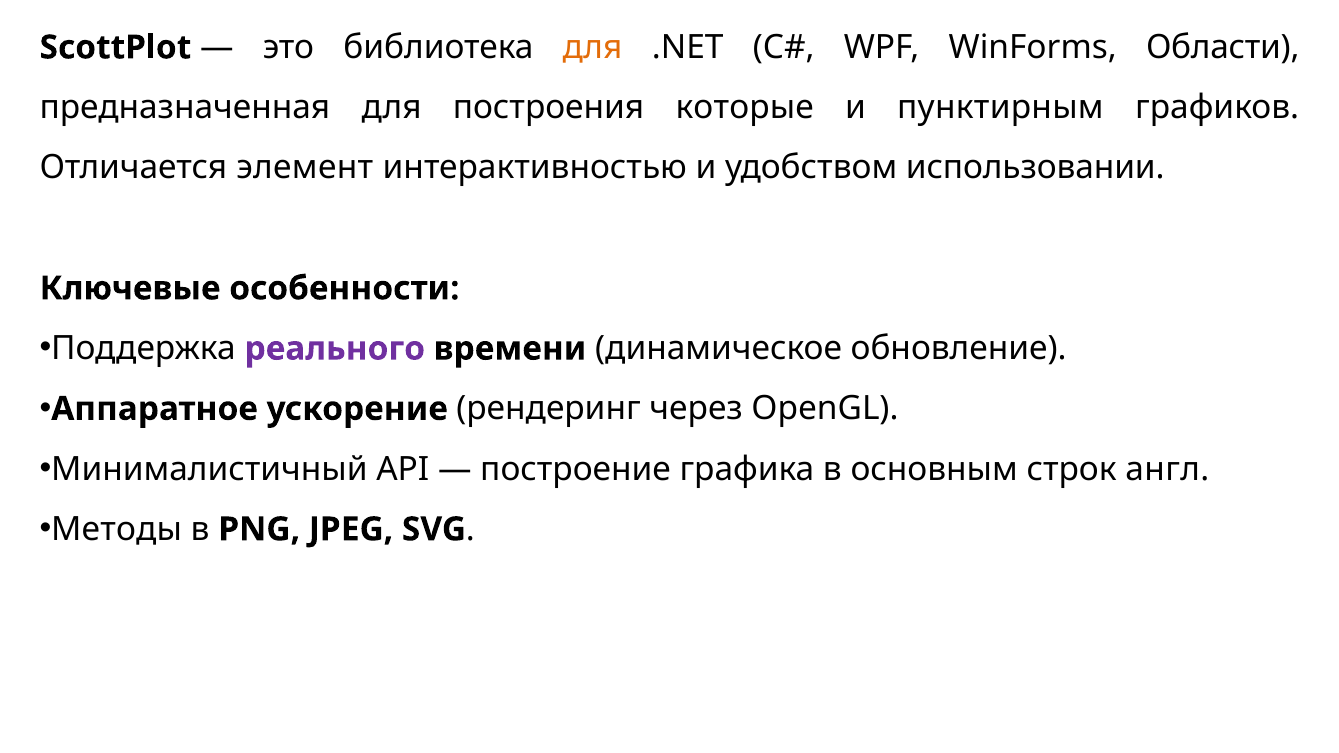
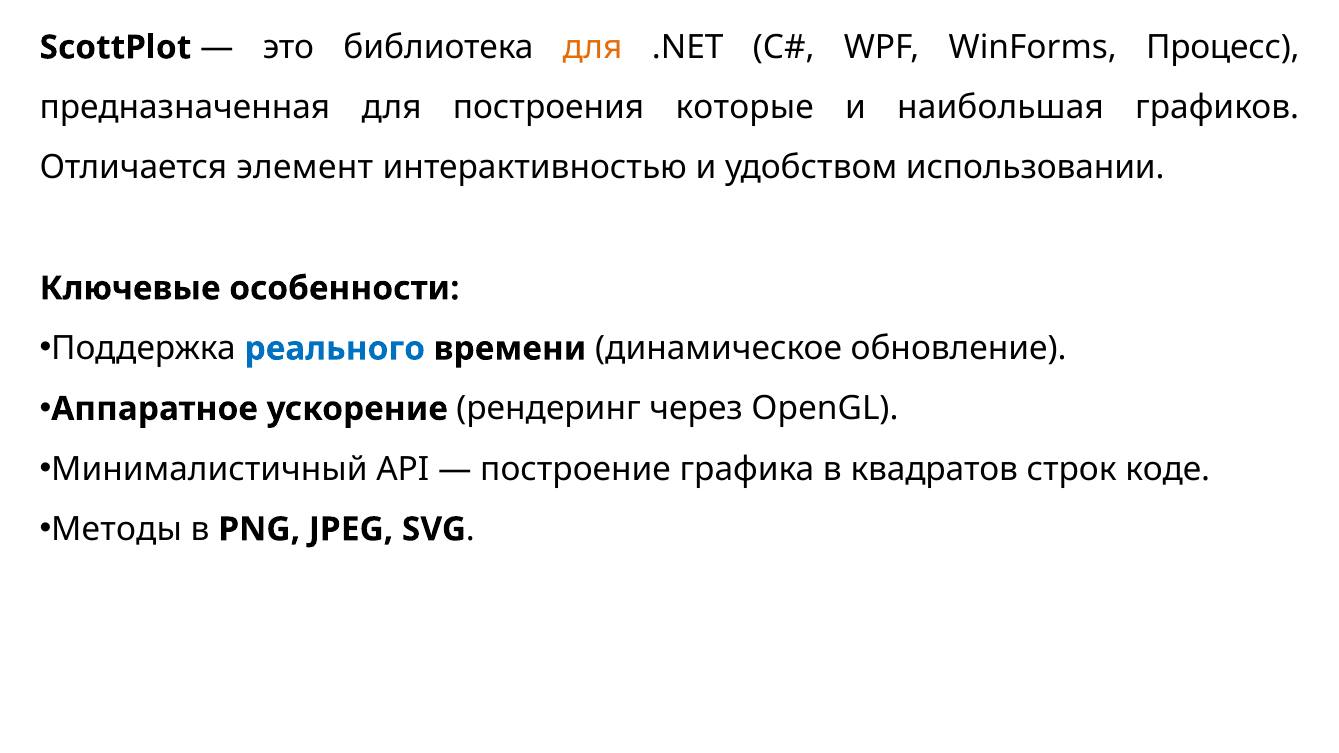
Области: Области -> Процесс (1223, 47)
пунктирным: пунктирным -> наибольшая (1000, 108)
реального colour: purple -> blue (335, 349)
основным: основным -> квадратов (934, 469)
англ: англ -> коде (1168, 469)
